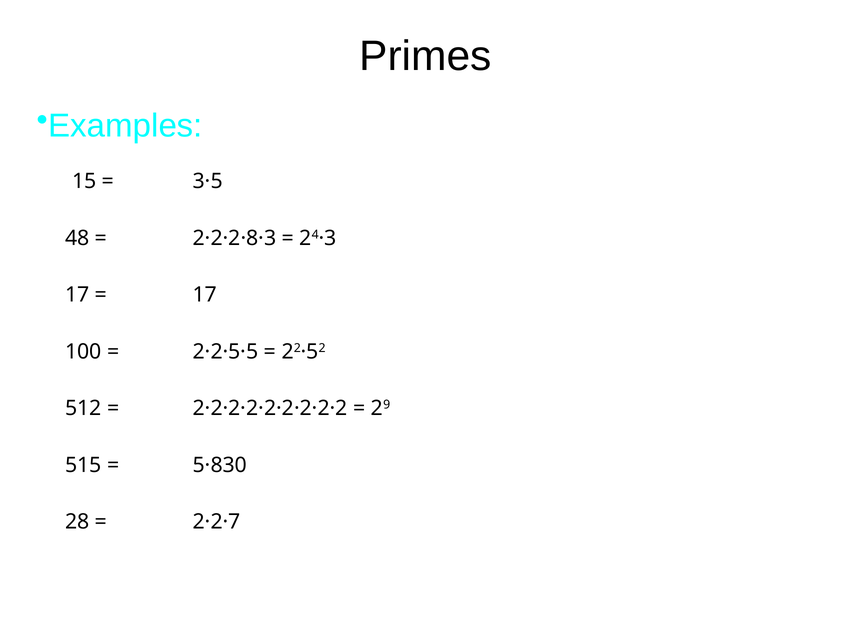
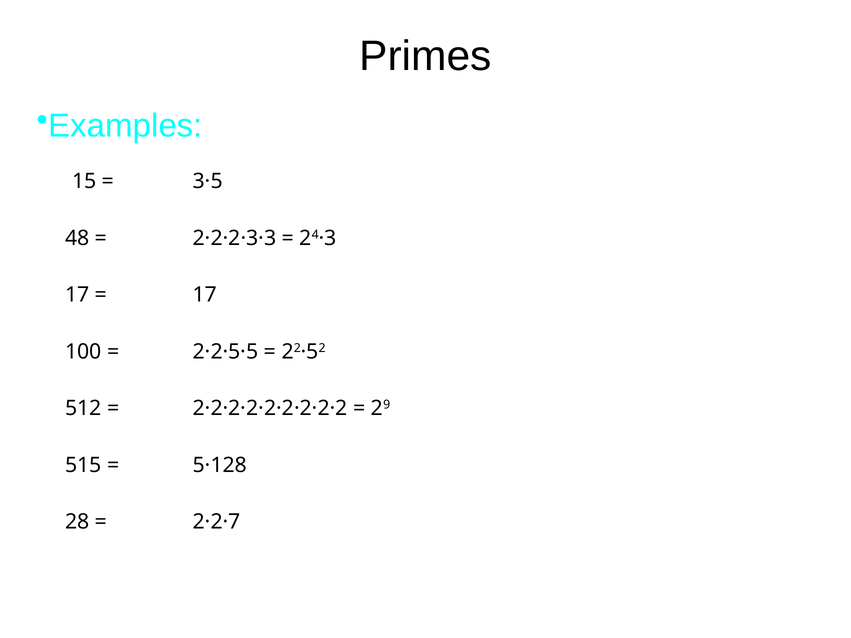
2·2·2·8·3: 2·2·2·8·3 -> 2·2·2·3·3 (235, 238)
5·830: 5·830 -> 5·128 (220, 465)
